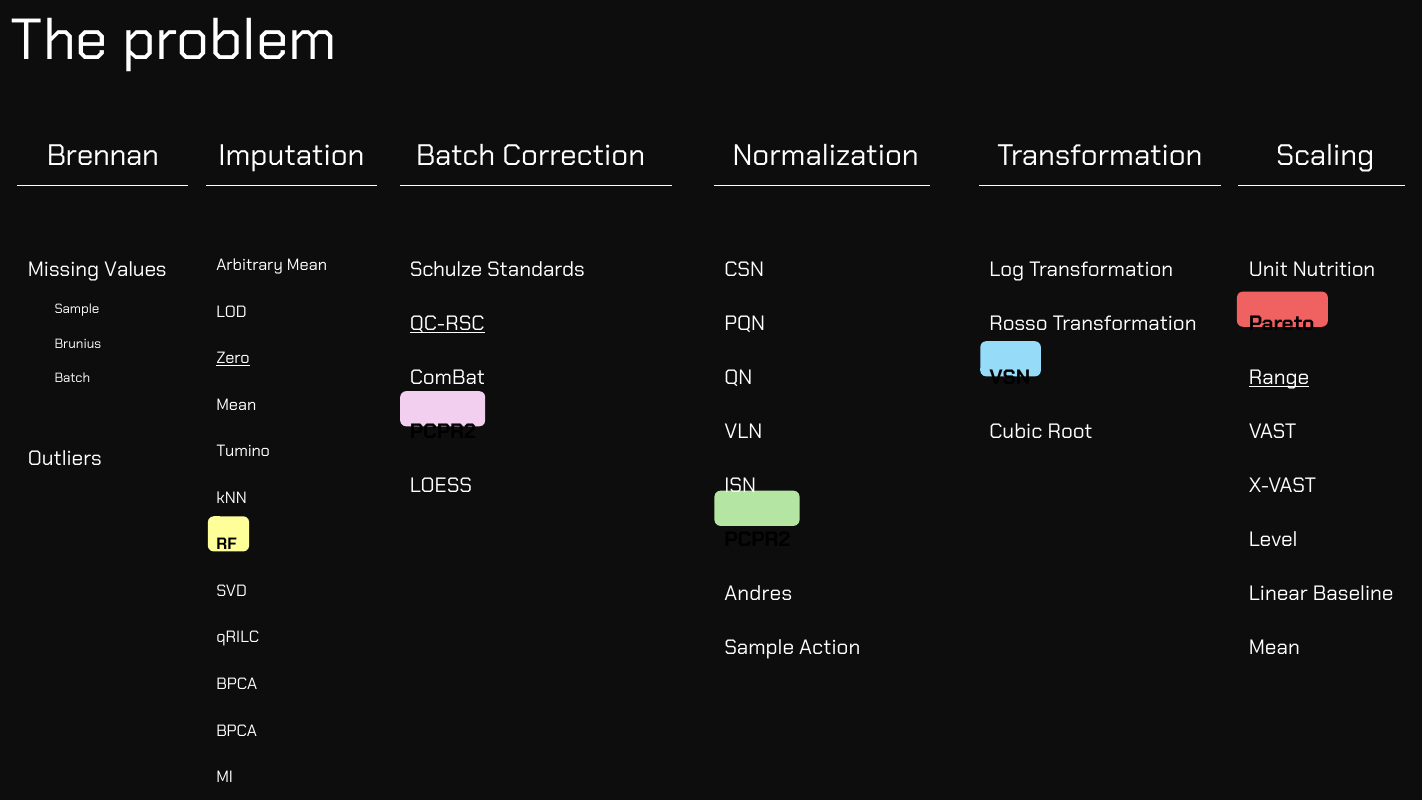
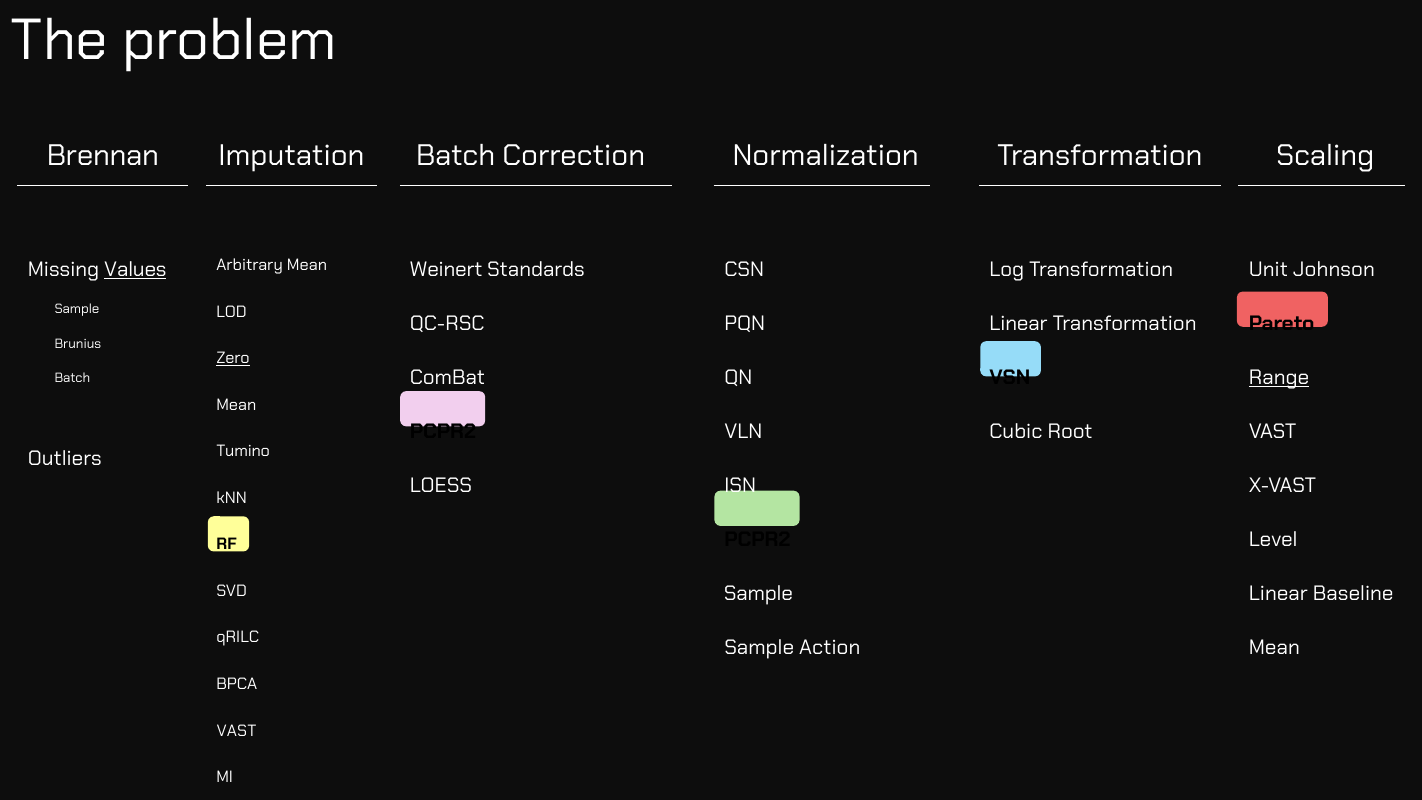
Values underline: none -> present (135, 270)
Schulze: Schulze -> Weinert (446, 270)
Nutrition: Nutrition -> Johnson (1334, 270)
QC-RSC underline: present -> none (447, 324)
Rosso: Rosso -> Linear (1019, 324)
Andres: Andres -> Sample (758, 594)
BPCA: BPCA -> VAST (237, 731)
